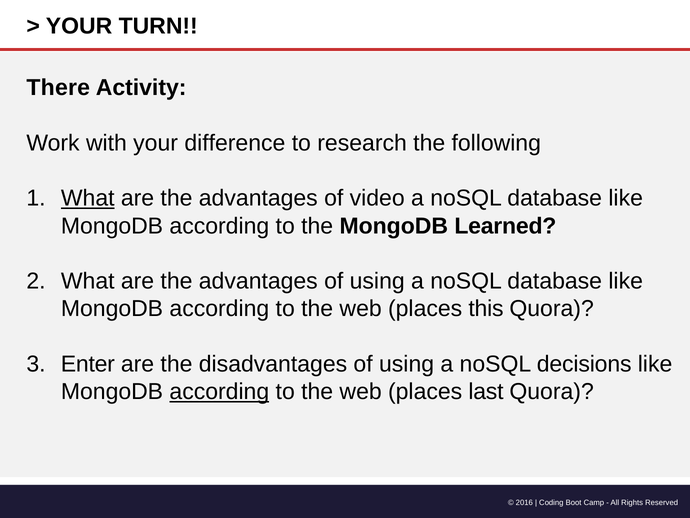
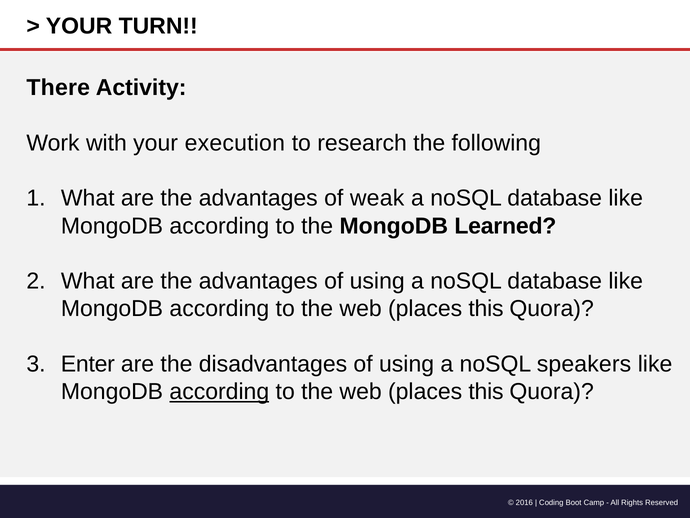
difference: difference -> execution (235, 143)
What underline: present -> none (88, 198)
video: video -> weak (377, 198)
decisions: decisions -> speakers (584, 364)
last: last -> this (486, 391)
